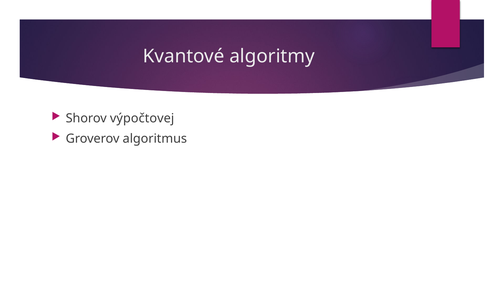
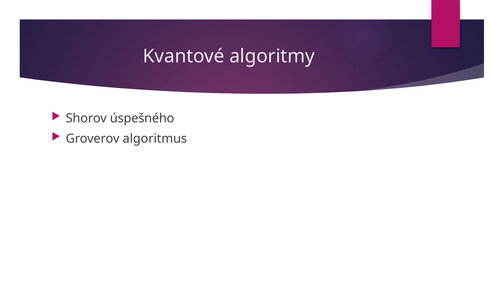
výpočtovej: výpočtovej -> úspešného (142, 118)
